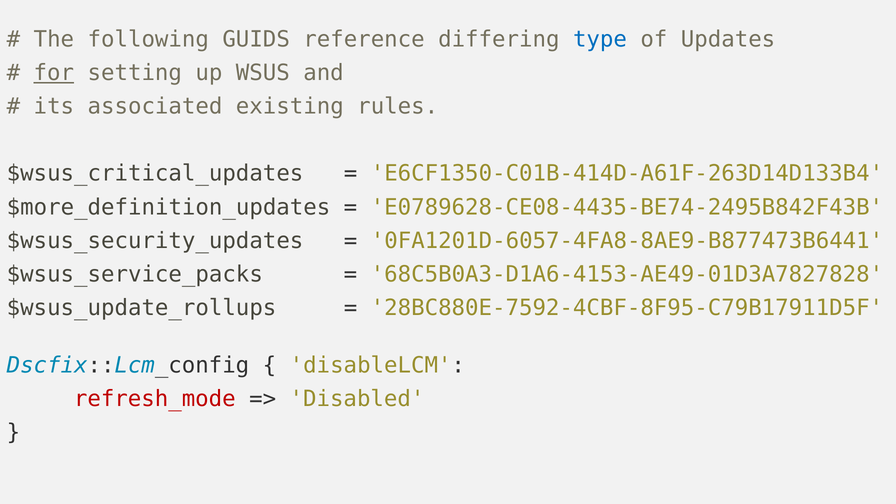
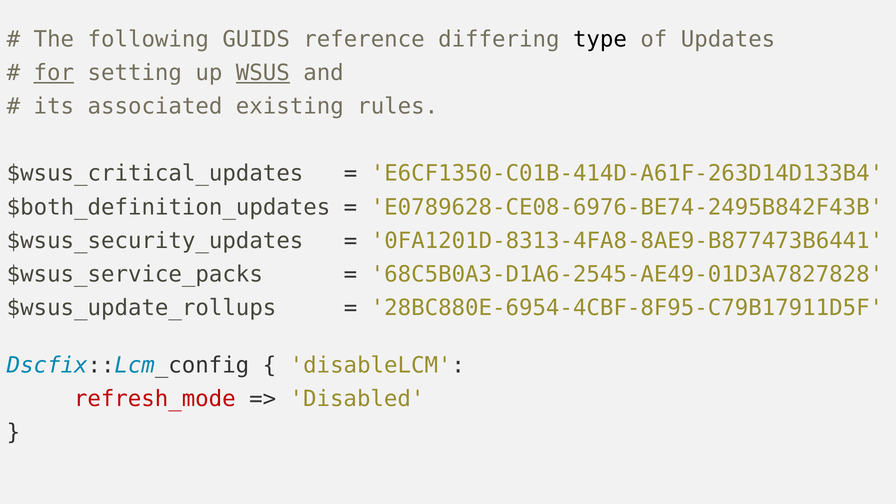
type colour: blue -> black (600, 40)
WSUS underline: none -> present (263, 73)
$more_definition_updates: $more_definition_updates -> $both_definition_updates (169, 207)
E0789628-CE08-4435-BE74-2495B842F43B: E0789628-CE08-4435-BE74-2495B842F43B -> E0789628-CE08-6976-BE74-2495B842F43B (627, 207)
0FA1201D-6057-4FA8-8AE9-B877473B6441: 0FA1201D-6057-4FA8-8AE9-B877473B6441 -> 0FA1201D-8313-4FA8-8AE9-B877473B6441 (627, 241)
68C5B0A3-D1A6-4153-AE49-01D3A7827828: 68C5B0A3-D1A6-4153-AE49-01D3A7827828 -> 68C5B0A3-D1A6-2545-AE49-01D3A7827828 (627, 274)
28BC880E-7592-4CBF-8F95-C79B17911D5F: 28BC880E-7592-4CBF-8F95-C79B17911D5F -> 28BC880E-6954-4CBF-8F95-C79B17911D5F (627, 308)
